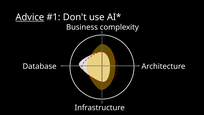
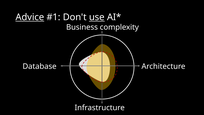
use underline: none -> present (97, 17)
